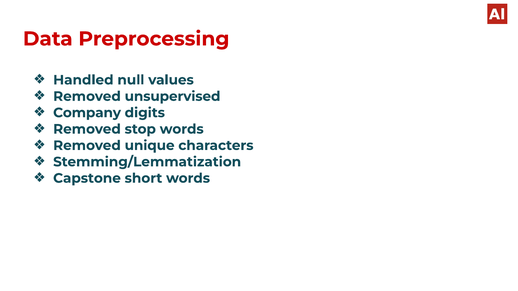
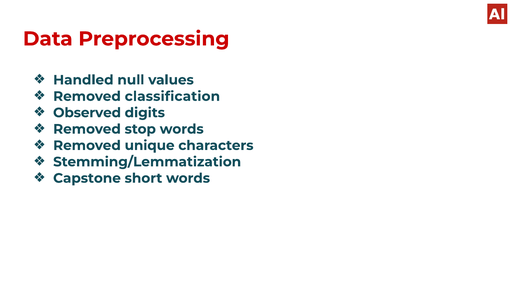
unsupervised: unsupervised -> classification (172, 96)
Company: Company -> Observed (87, 113)
